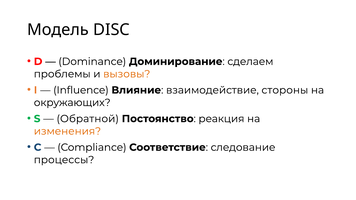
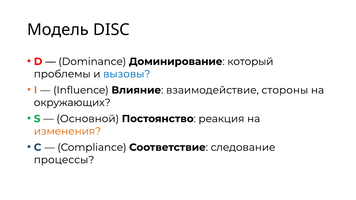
сделаем: сделаем -> который (250, 62)
вызовы colour: orange -> blue (127, 74)
Обратной: Обратной -> Основной (88, 119)
